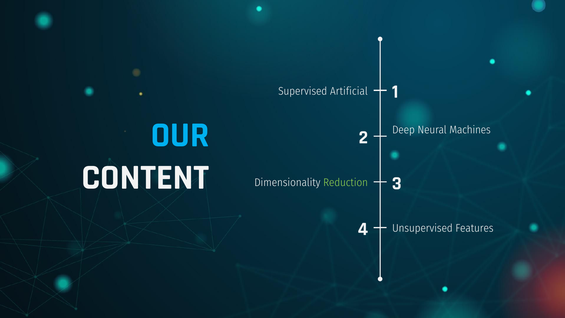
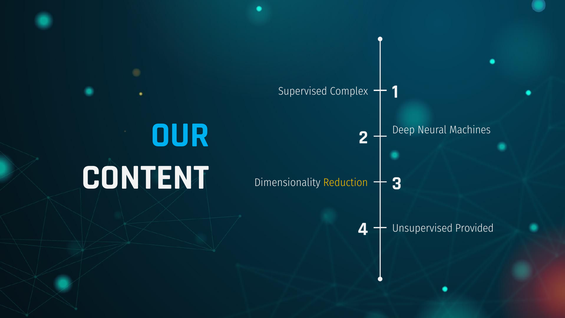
Artificial: Artificial -> Complex (349, 91)
Reduction colour: light green -> yellow (346, 182)
Features: Features -> Provided (475, 228)
